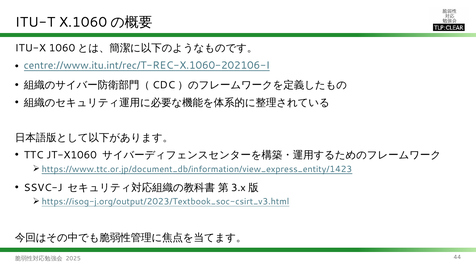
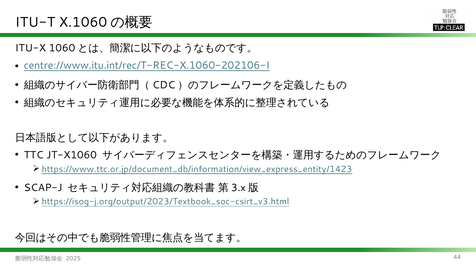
SSVC-J: SSVC-J -> SCAP-J (43, 187)
